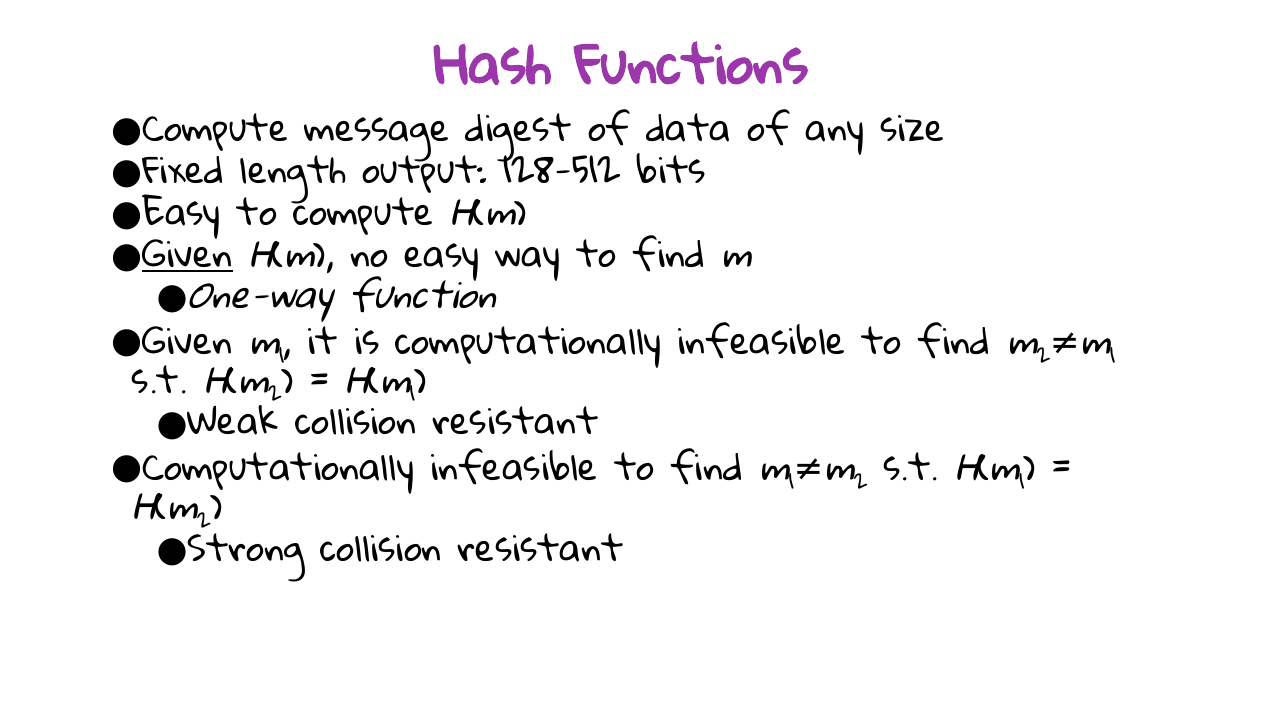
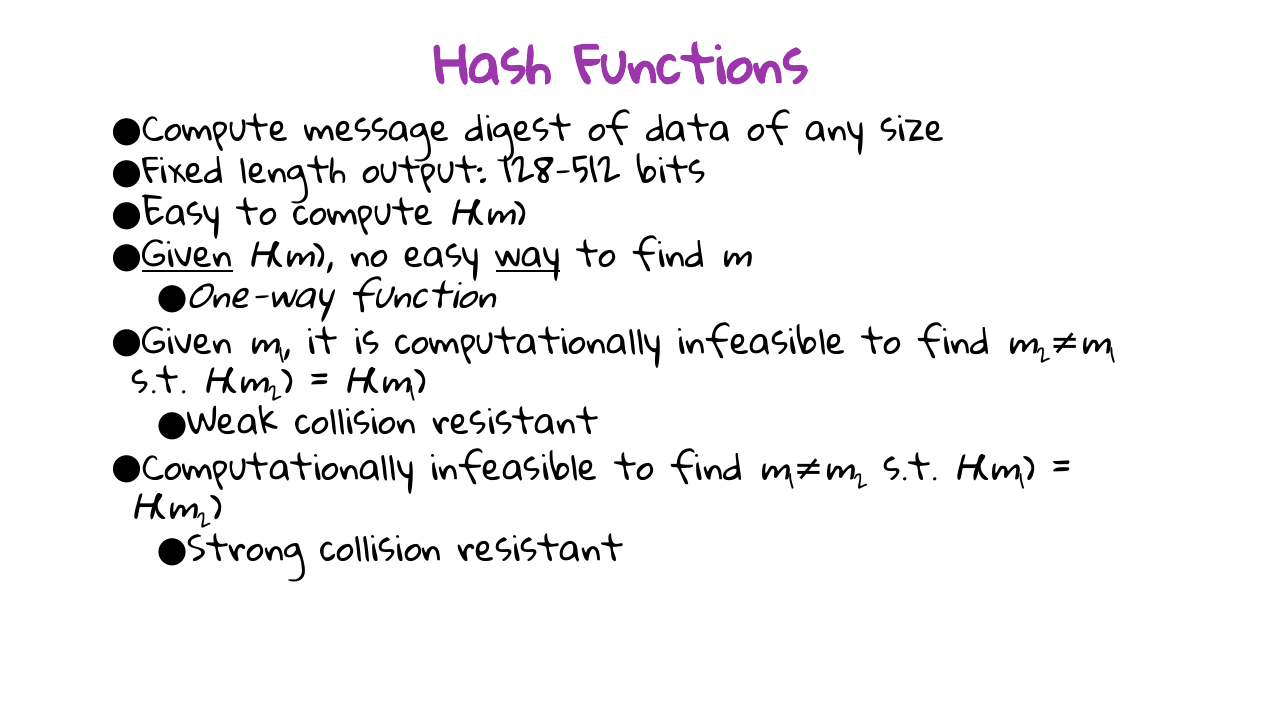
way underline: none -> present (528, 256)
